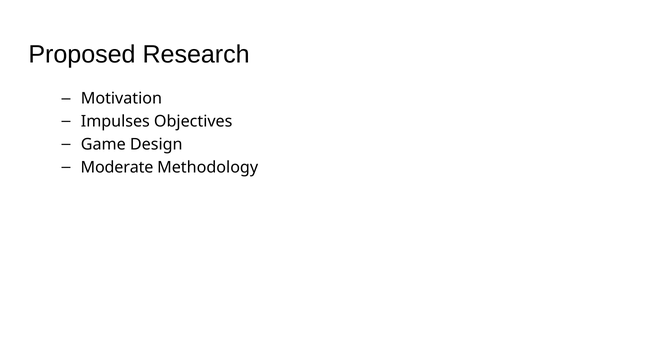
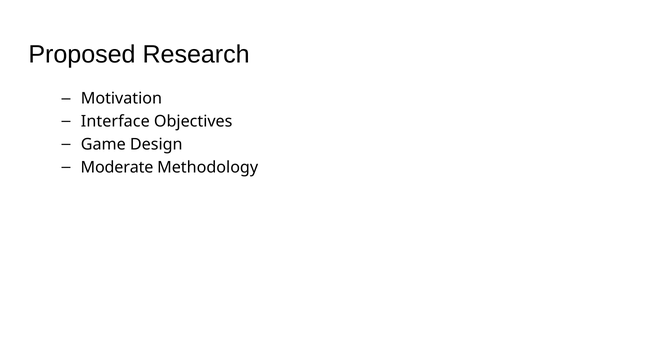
Impulses: Impulses -> Interface (115, 121)
